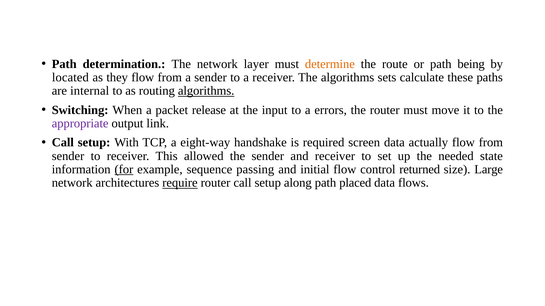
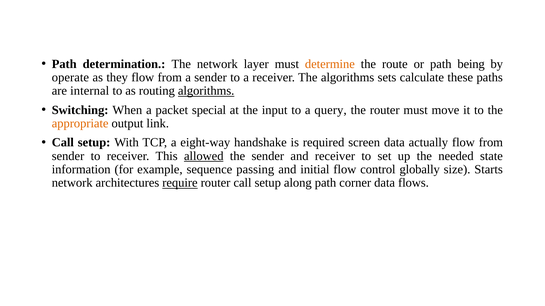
located: located -> operate (70, 78)
release: release -> special (209, 110)
errors: errors -> query (331, 110)
appropriate colour: purple -> orange (80, 124)
allowed underline: none -> present (204, 156)
for underline: present -> none (124, 170)
returned: returned -> globally (420, 170)
Large: Large -> Starts (489, 170)
placed: placed -> corner (355, 183)
